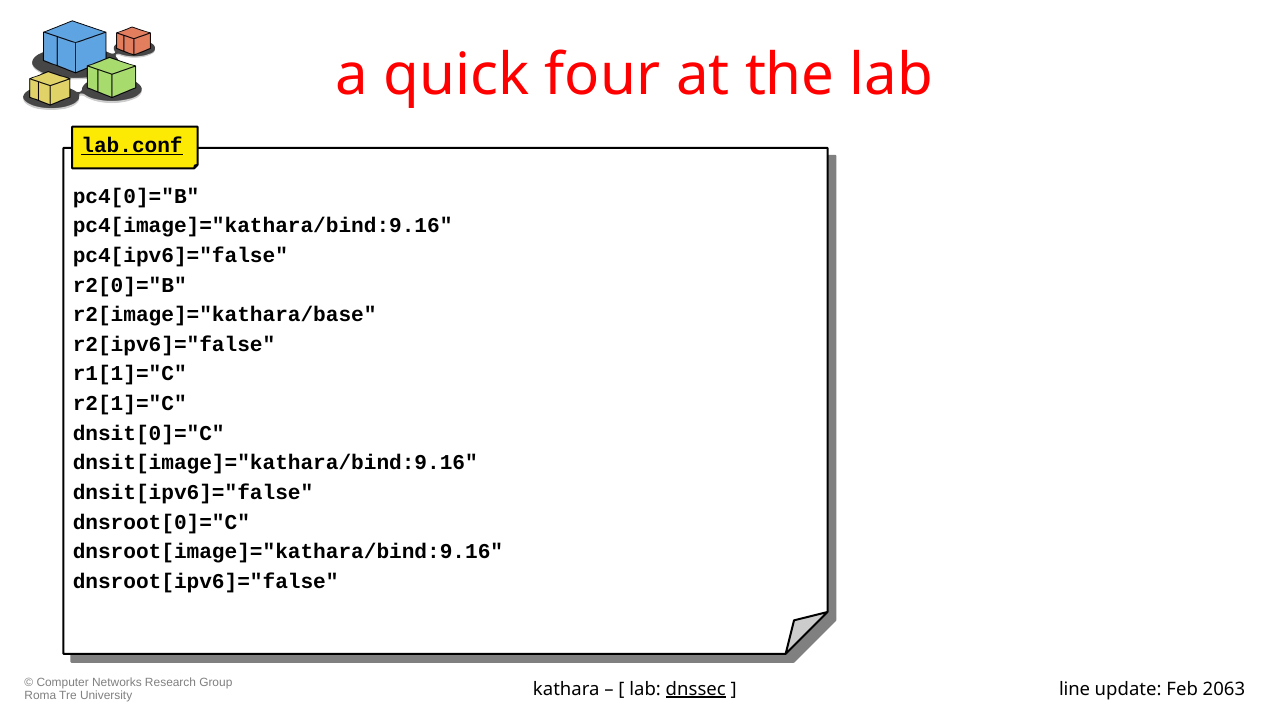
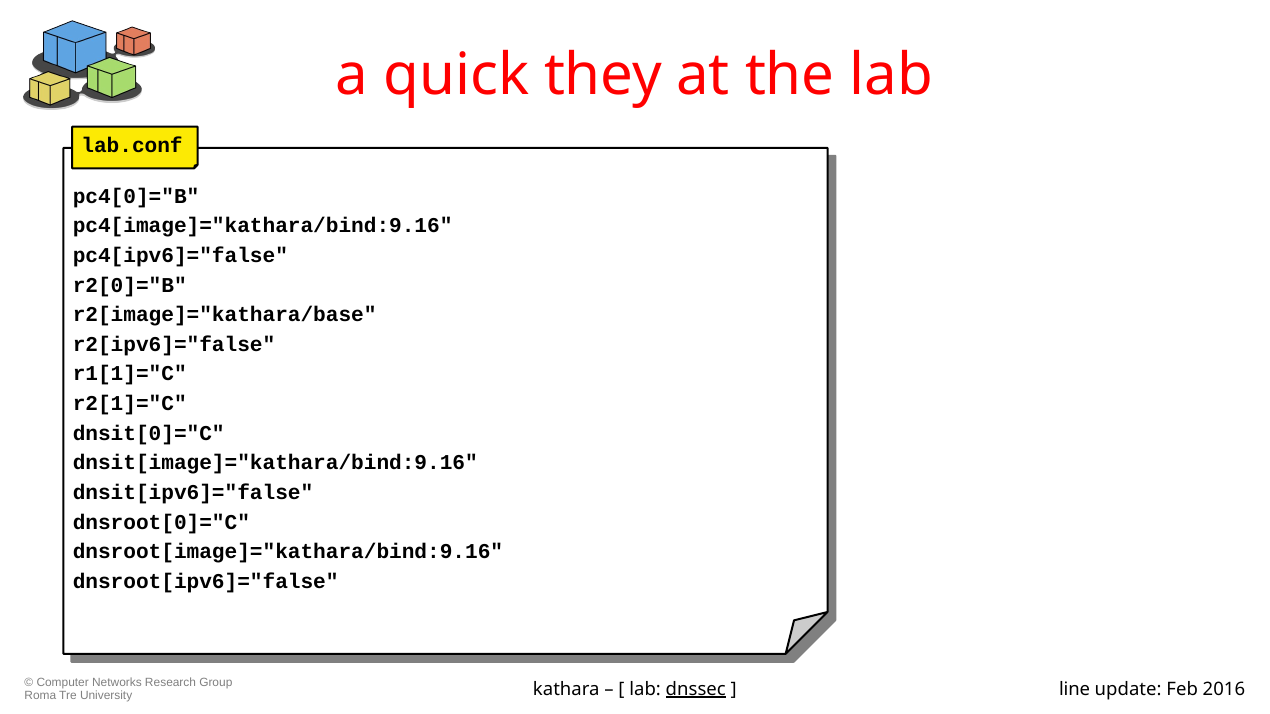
four: four -> they (603, 76)
lab.conf underline: present -> none (132, 146)
2063: 2063 -> 2016 (1224, 689)
